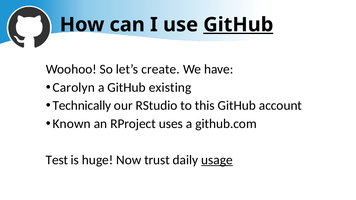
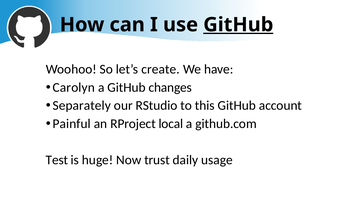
existing: existing -> changes (170, 88)
Technically: Technically -> Separately (82, 106)
Known: Known -> Painful (72, 124)
uses: uses -> local (171, 124)
usage underline: present -> none (217, 160)
